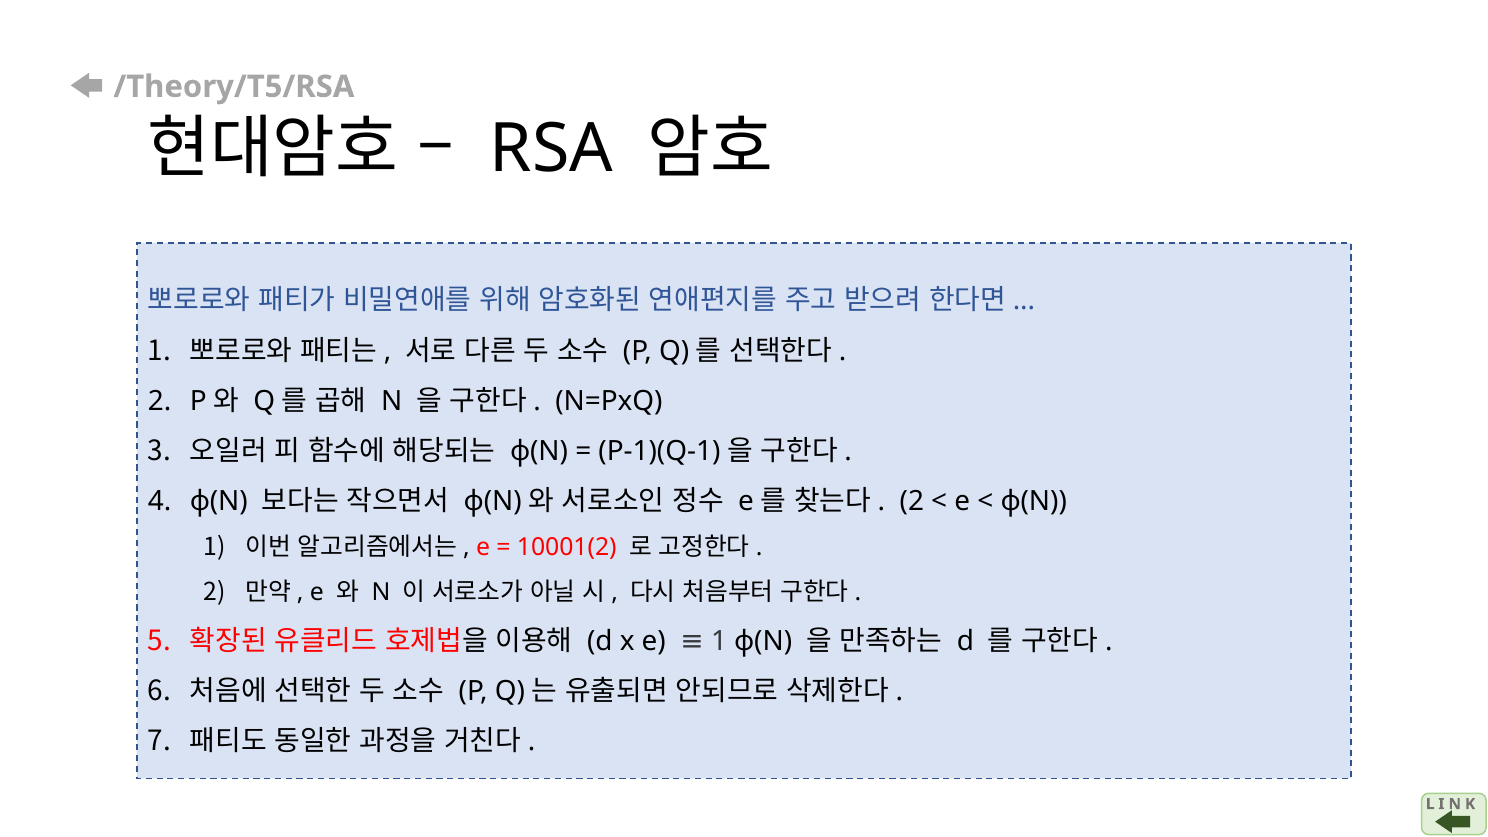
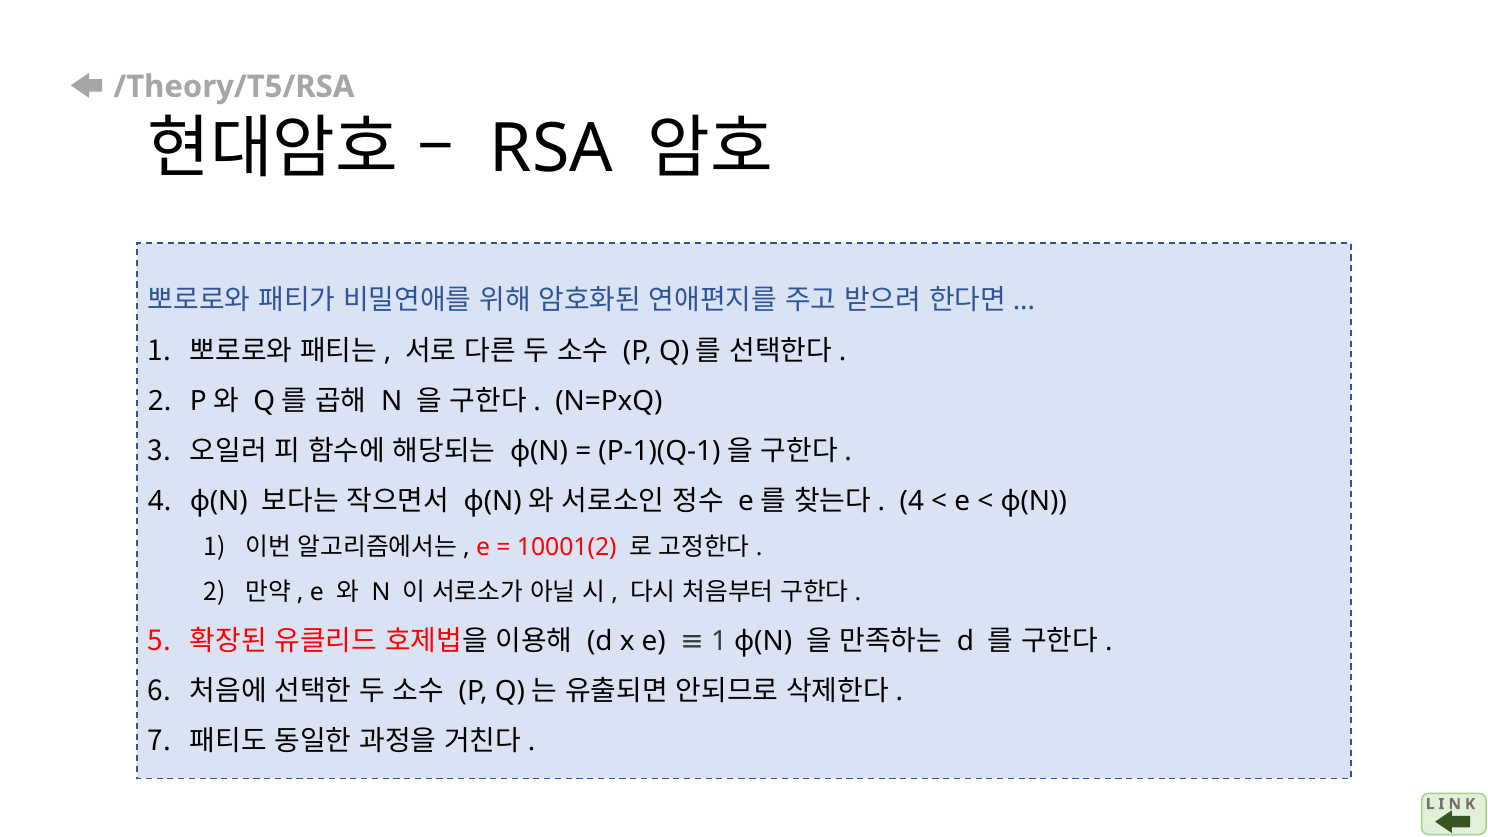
2: 2 -> 4 (912, 502)
